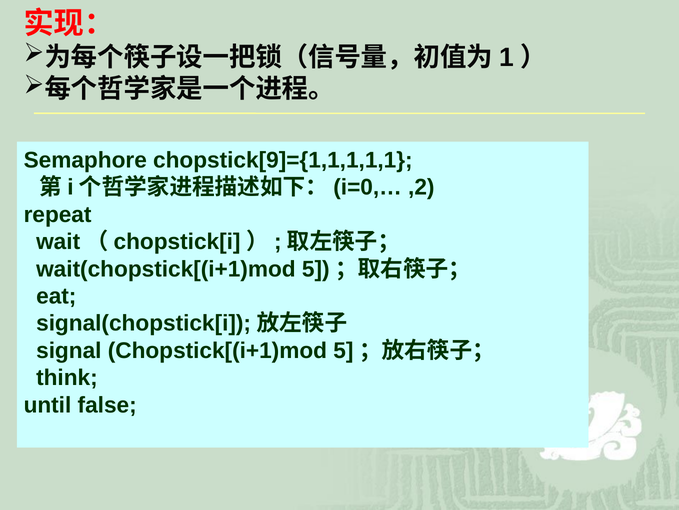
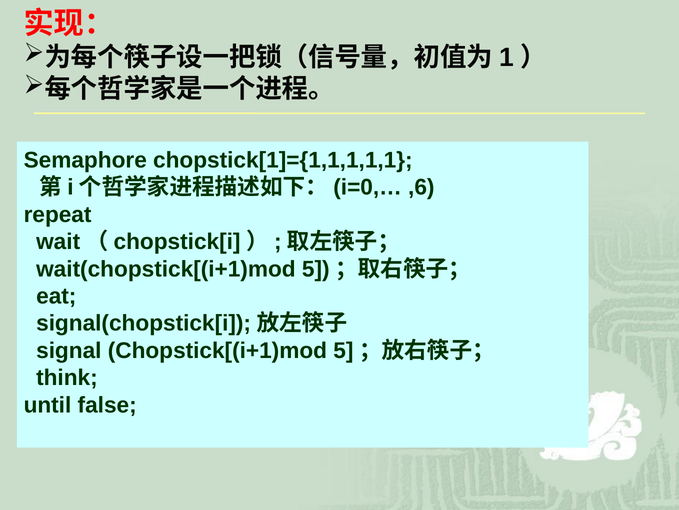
chopstick[9]={1,1,1,1,1: chopstick[9]={1,1,1,1,1 -> chopstick[1]={1,1,1,1,1 (283, 160)
,2: ,2 -> ,6 (421, 187)
